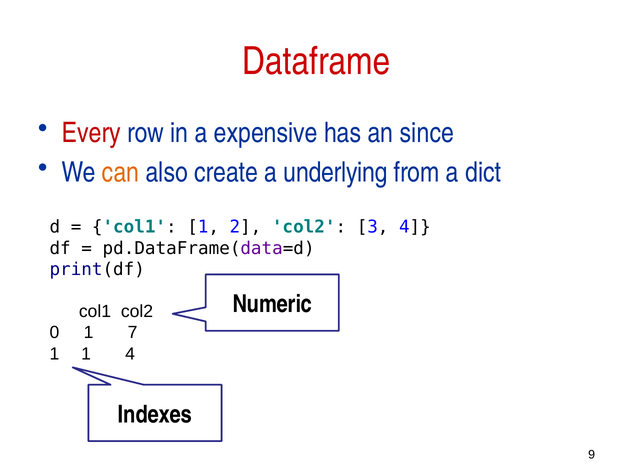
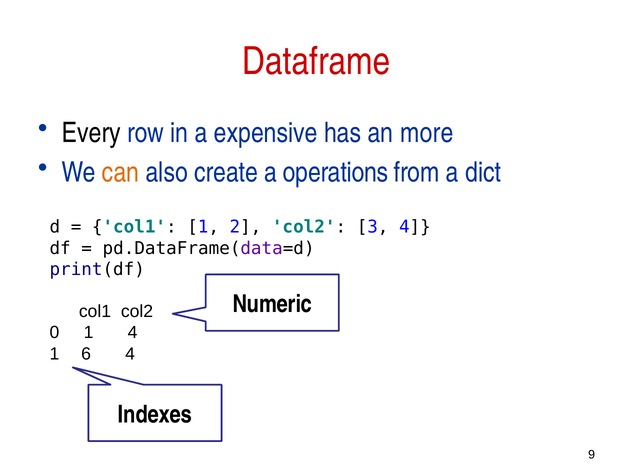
Every colour: red -> black (91, 133)
since: since -> more (427, 133)
underlying: underlying -> operations (336, 172)
1 7: 7 -> 4 (133, 332)
1 1: 1 -> 6 (86, 354)
